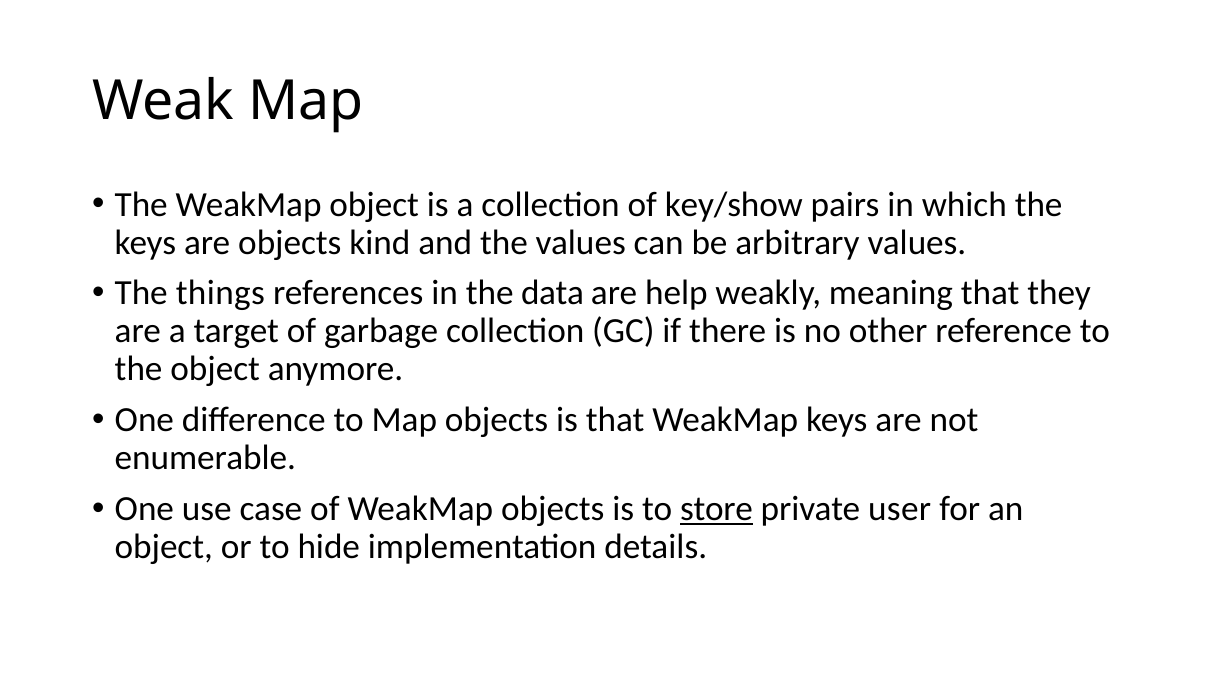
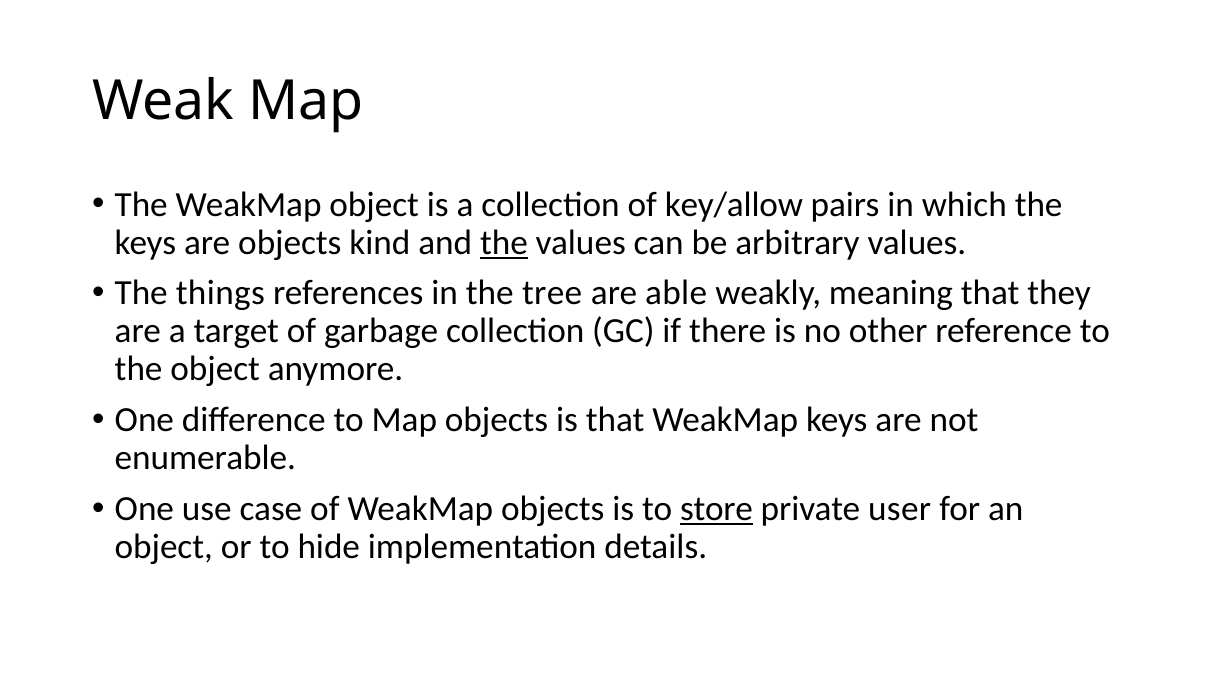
key/show: key/show -> key/allow (734, 204)
the underline: none -> present (504, 242)
data: data -> tree (552, 293)
help: help -> able (676, 293)
